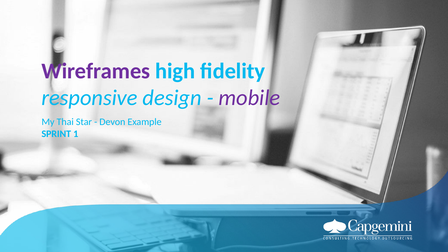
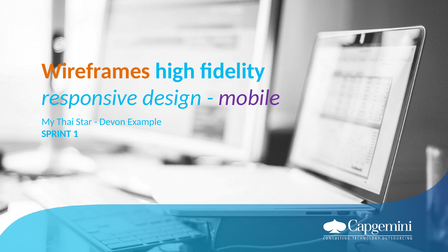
Wireframes colour: purple -> orange (96, 71)
